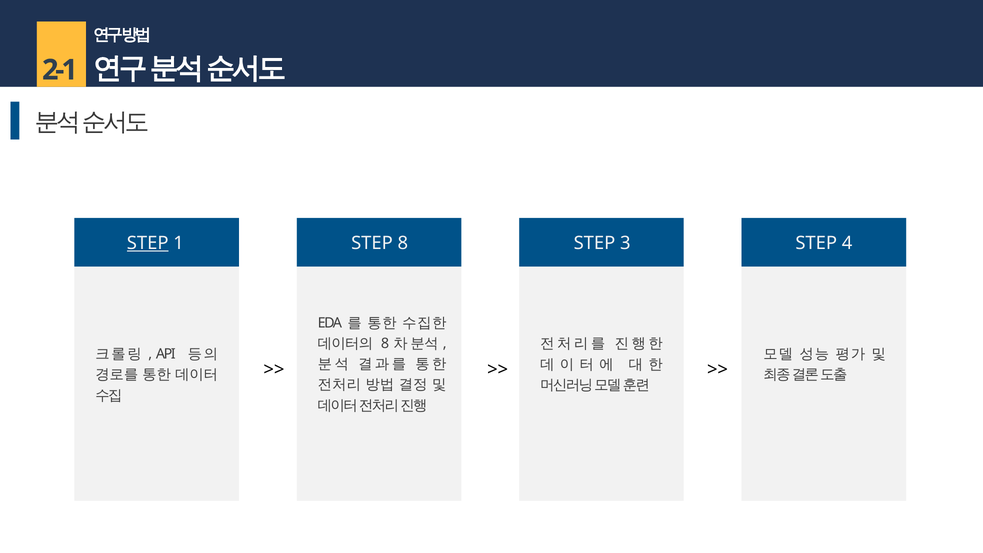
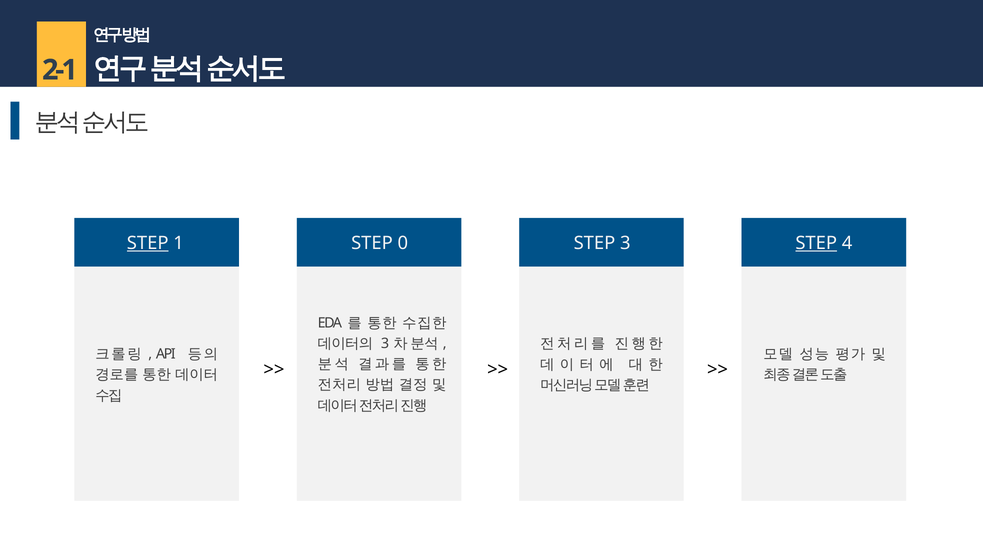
STEP 8: 8 -> 0 (403, 243)
STEP underline: none -> present (816, 243)
8: 8 -> 3 (385, 343)
